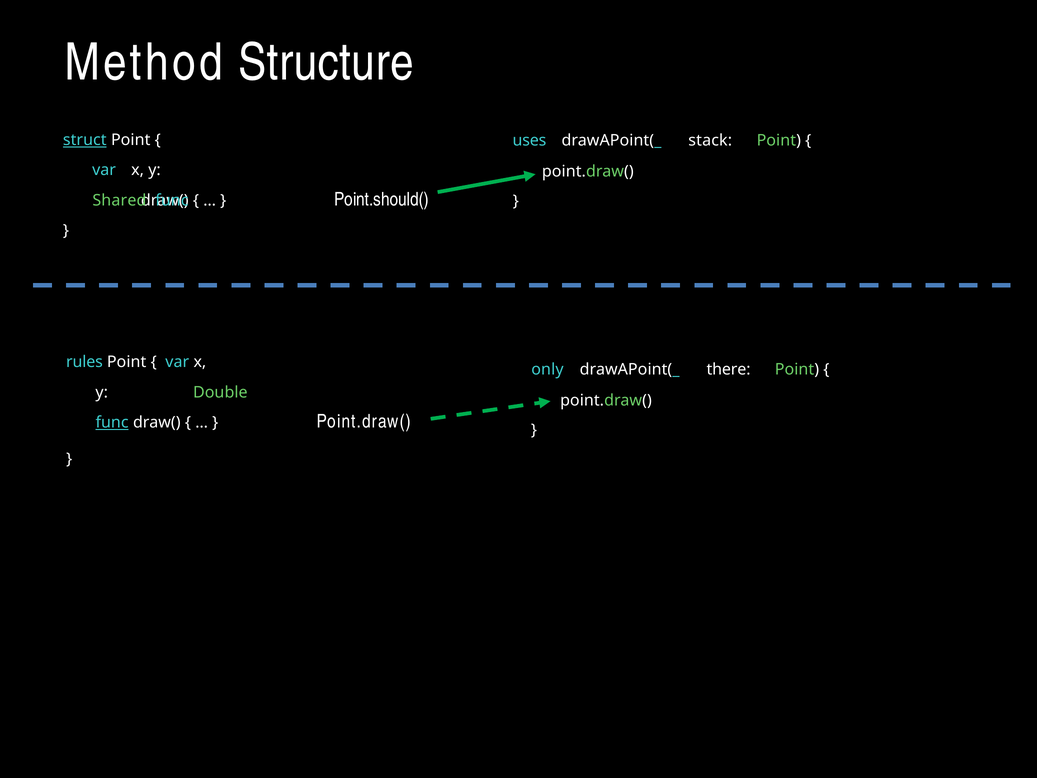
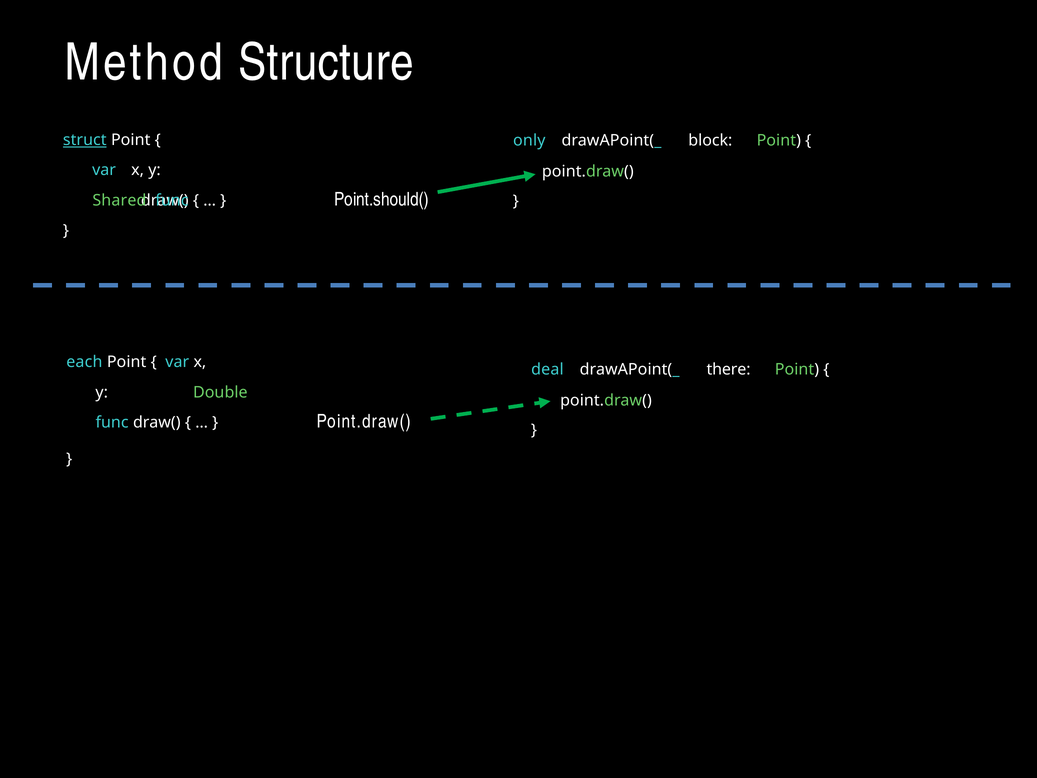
uses: uses -> only (529, 140)
stack: stack -> block (710, 140)
rules: rules -> each (84, 362)
only: only -> deal (547, 369)
func underline: present -> none (112, 423)
